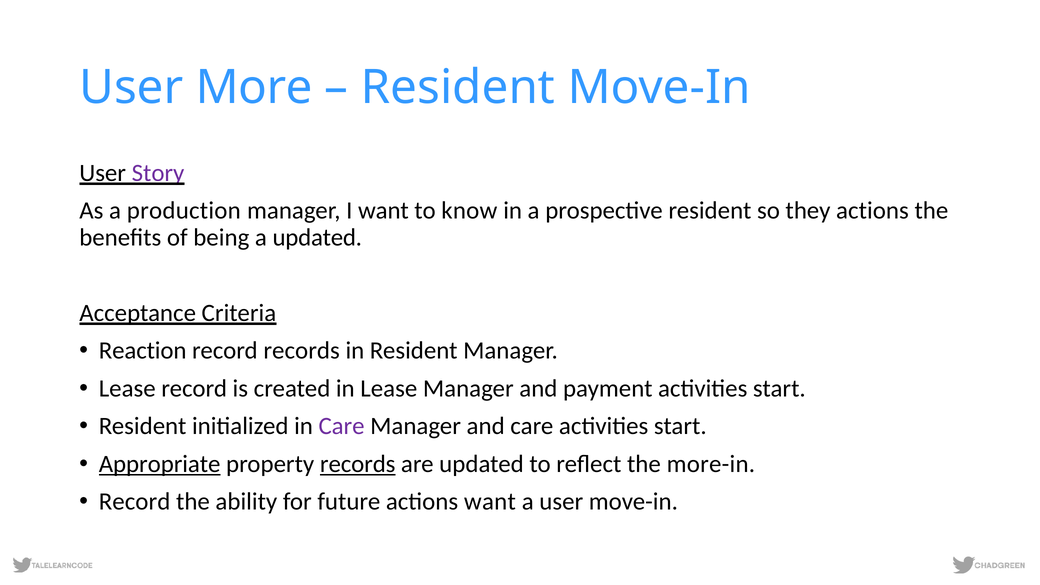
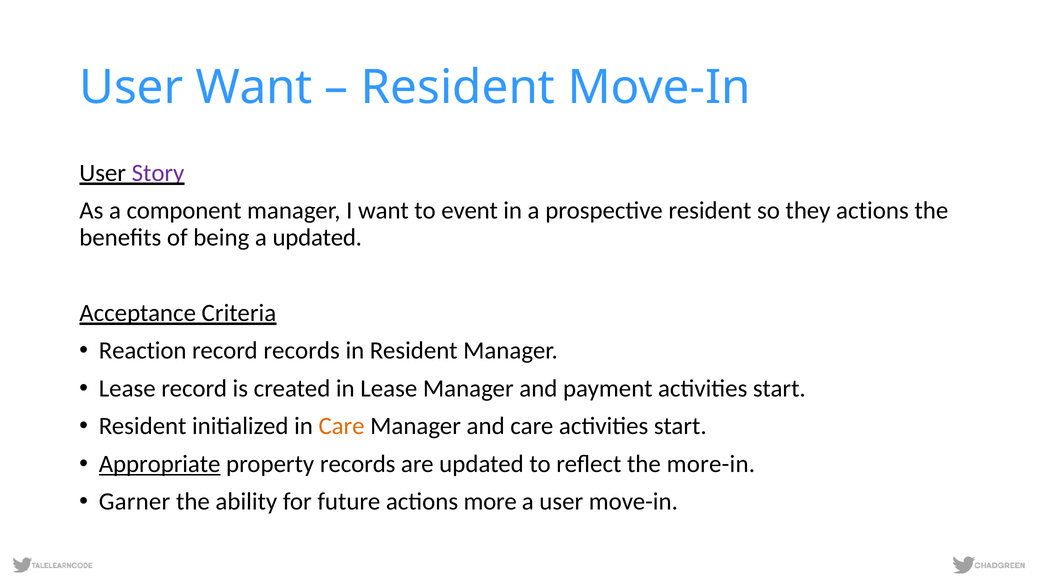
User More: More -> Want (254, 87)
production: production -> component (184, 211)
know: know -> event (470, 211)
Care colour: purple -> orange (342, 426)
records underline: present -> none (358, 464)
Record: Record -> Garner (135, 502)
actions want: want -> more (490, 502)
